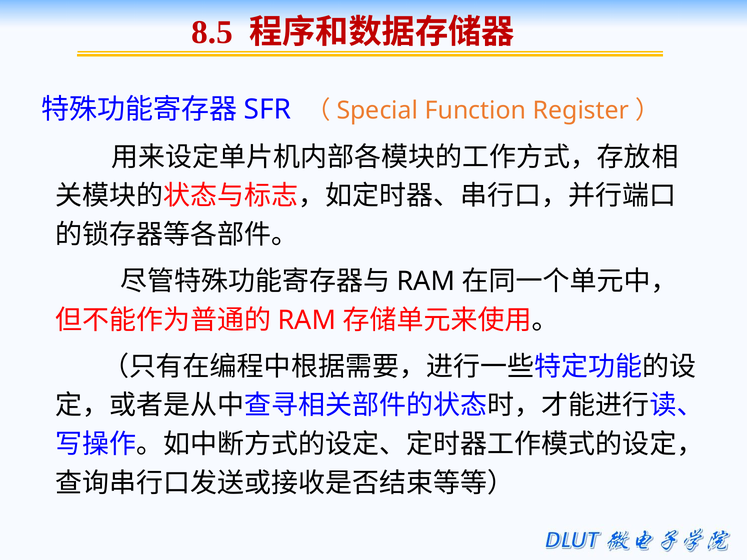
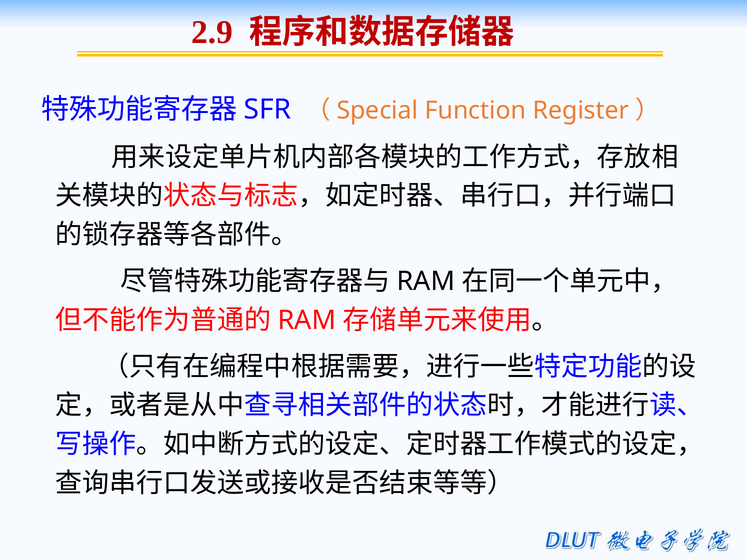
8.5: 8.5 -> 2.9 (212, 32)
